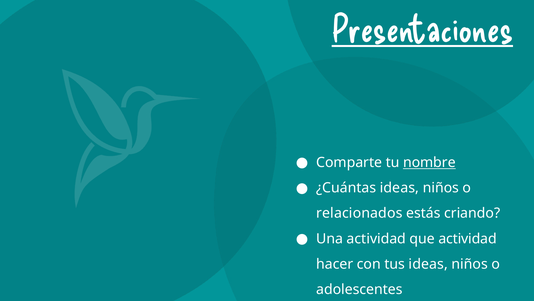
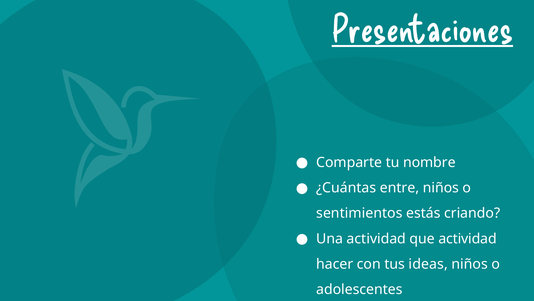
nombre underline: present -> none (429, 162)
¿Cuántas ideas: ideas -> entre (399, 188)
relacionados: relacionados -> sentimientos (359, 213)
